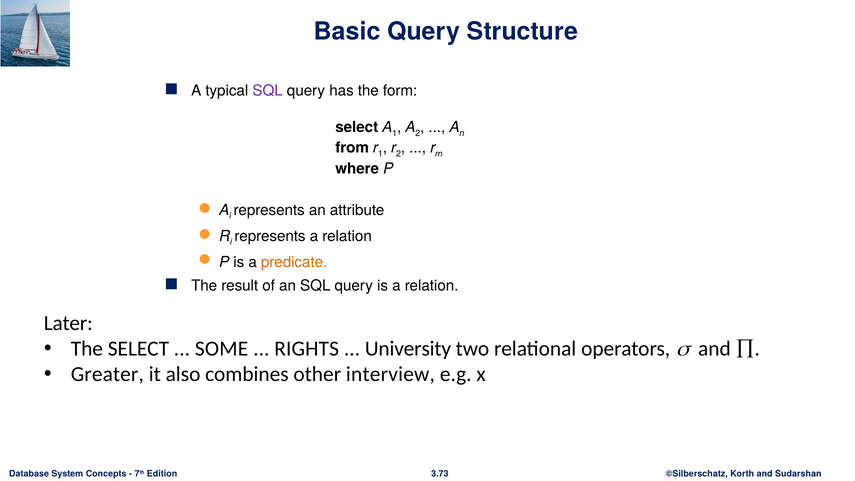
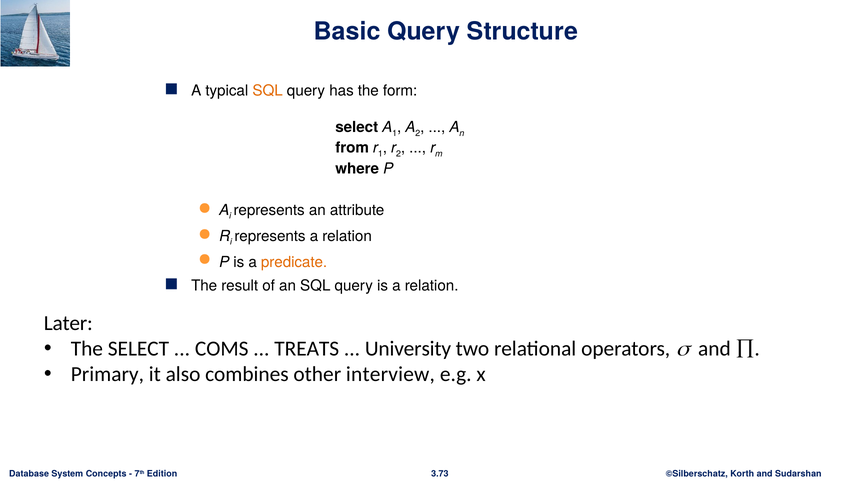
SQL colour: purple -> orange (268, 91)
SOME: SOME -> COMS (222, 349)
RIGHTS: RIGHTS -> TREATS (307, 349)
Greater: Greater -> Primary (107, 374)
